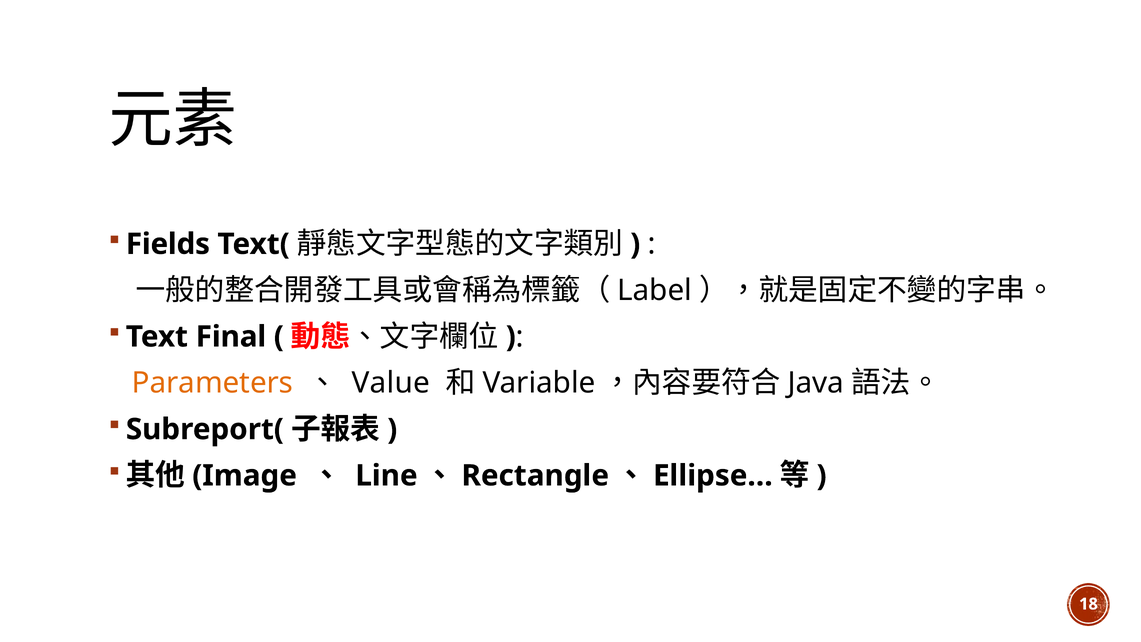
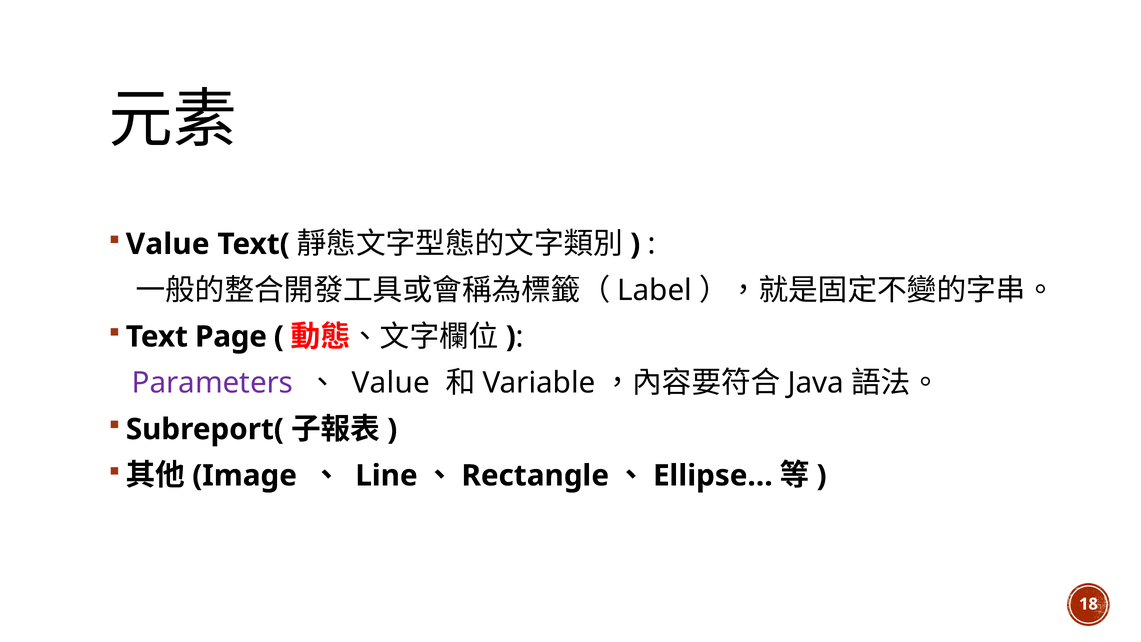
Fields: Fields -> Value (168, 244)
Final: Final -> Page (231, 337)
Parameters colour: orange -> purple (212, 383)
